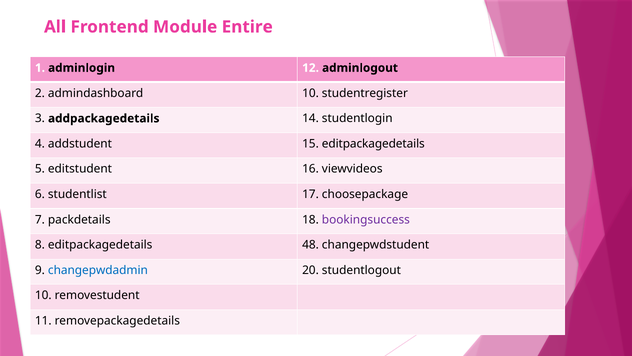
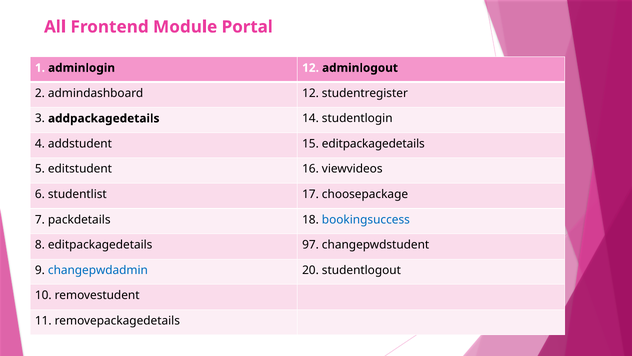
Entire: Entire -> Portal (247, 27)
admindashboard 10: 10 -> 12 (310, 93)
bookingsuccess colour: purple -> blue (366, 219)
48: 48 -> 97 (310, 245)
